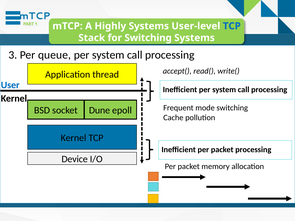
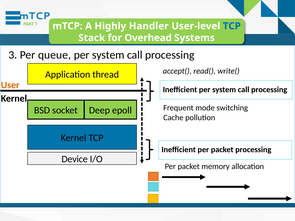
Highly Systems: Systems -> Handler (149, 26)
for Switching: Switching -> Overhead (148, 38)
User colour: blue -> orange (10, 85)
Dune: Dune -> Deep (99, 110)
